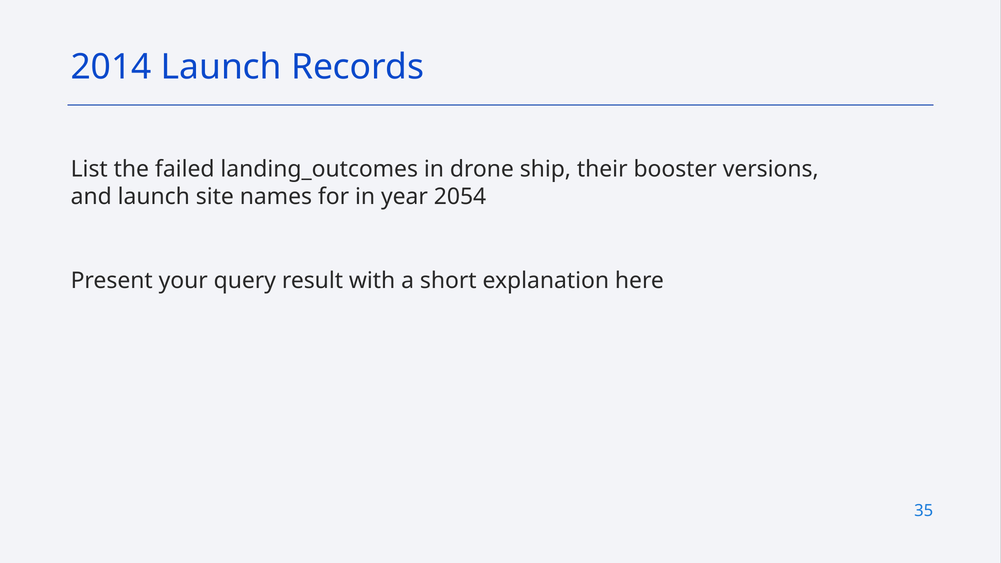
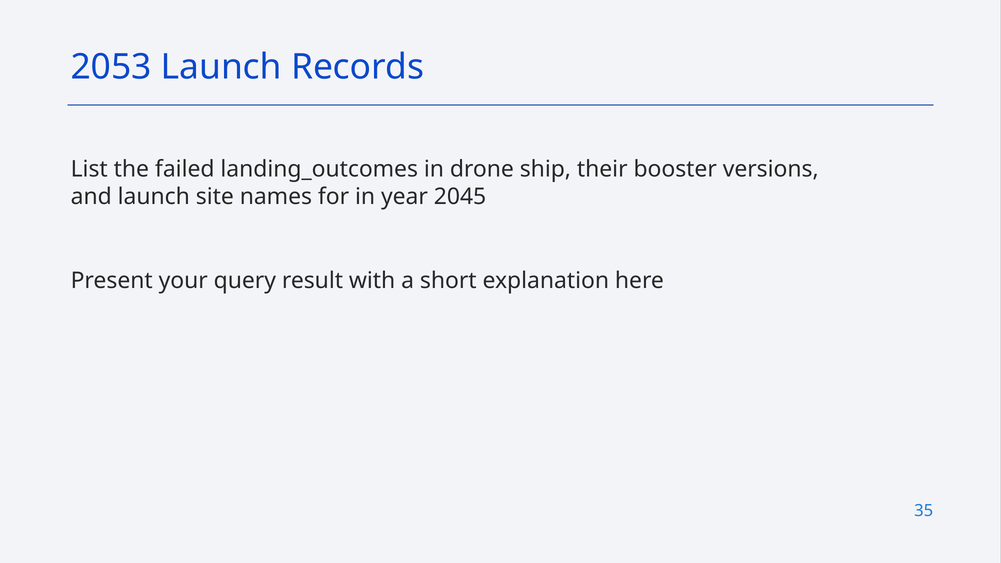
2014: 2014 -> 2053 (111, 67)
2054: 2054 -> 2045 (460, 196)
